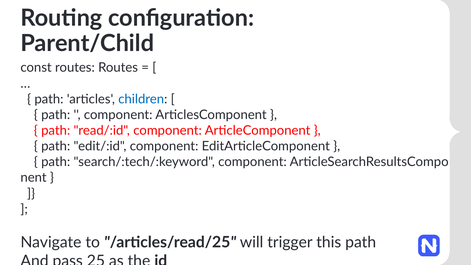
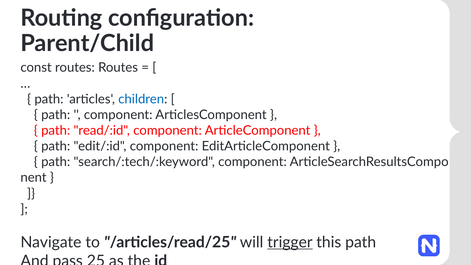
trigger underline: none -> present (290, 242)
